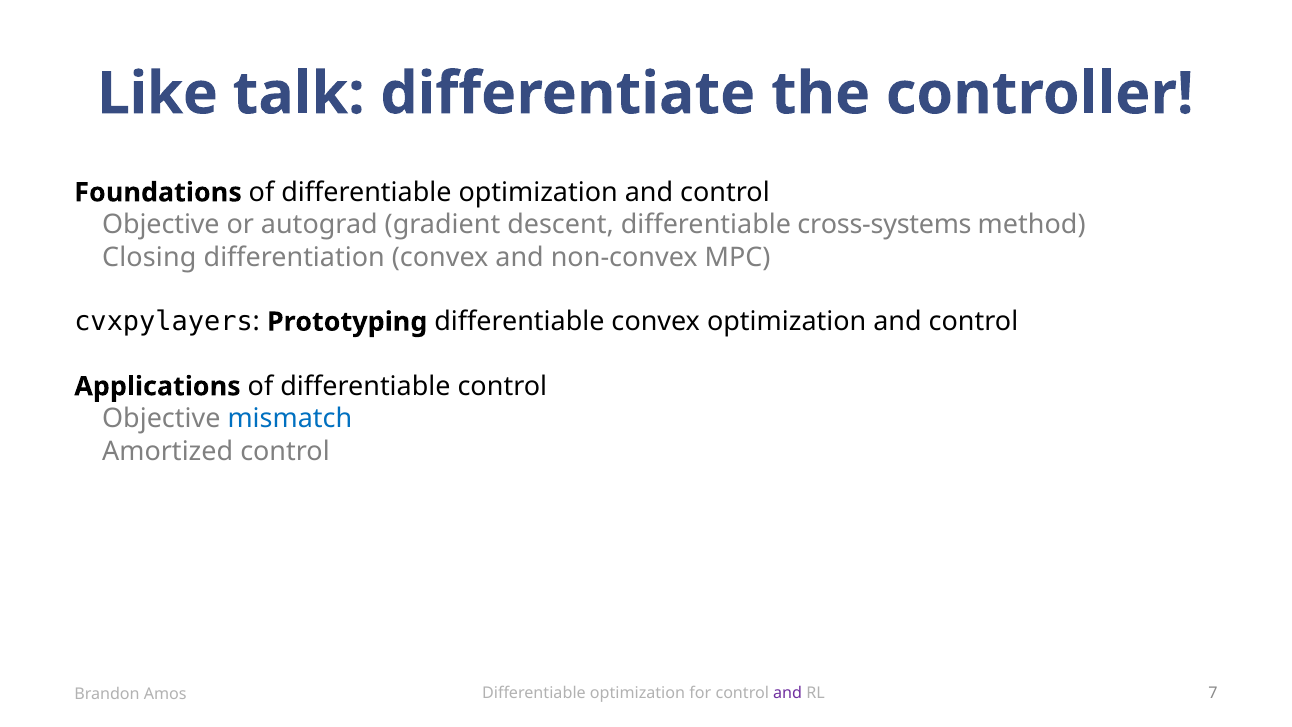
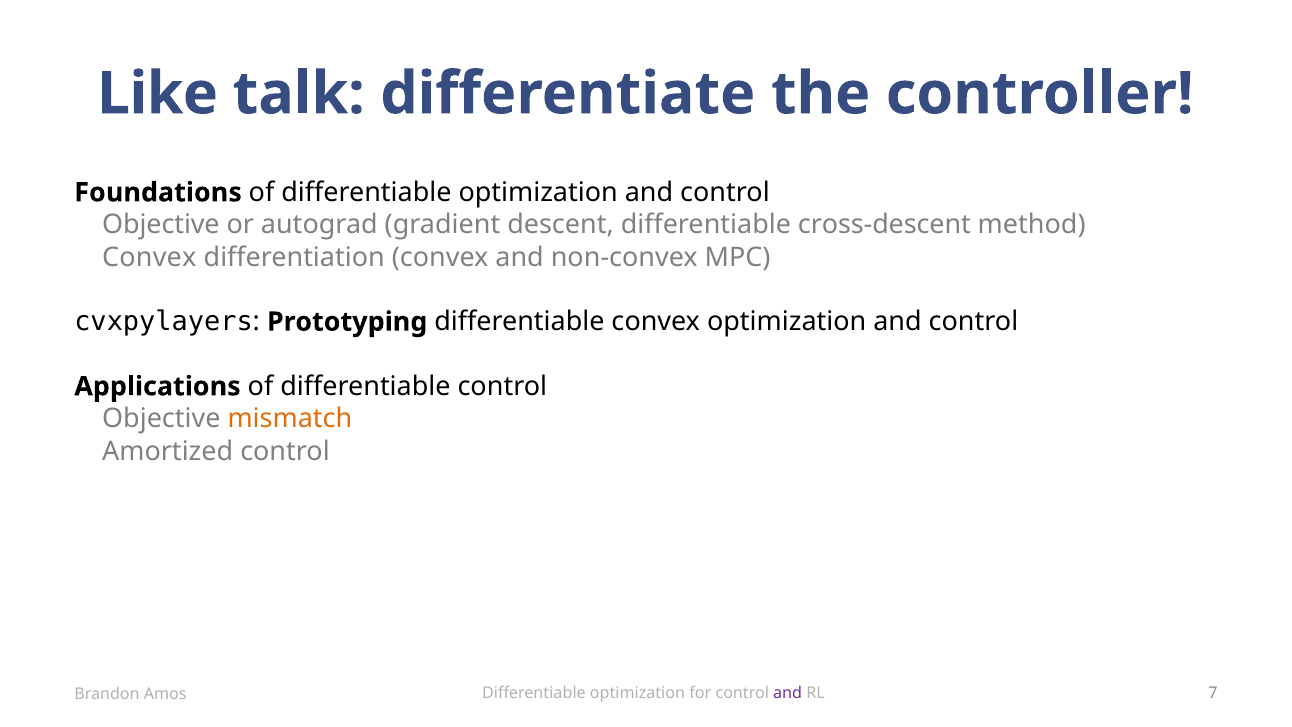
cross-systems: cross-systems -> cross-descent (884, 225)
Closing: Closing -> Convex (149, 257)
mismatch colour: blue -> orange (290, 419)
